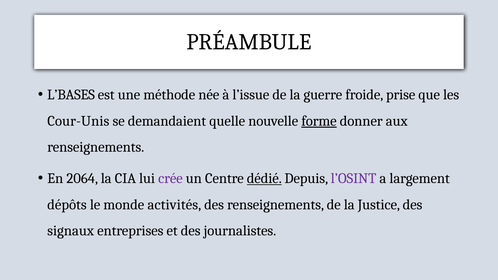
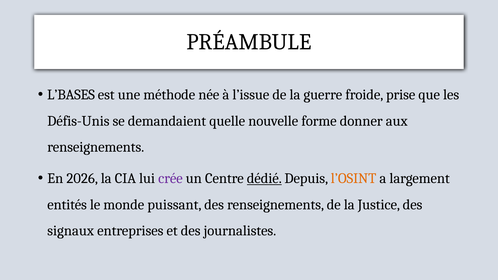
Cour-Unis: Cour-Unis -> Défis-Unis (78, 121)
forme underline: present -> none (319, 121)
2064: 2064 -> 2026 (82, 179)
l’OSINT colour: purple -> orange (354, 179)
dépôts: dépôts -> entités (67, 205)
activités: activités -> puissant (174, 205)
